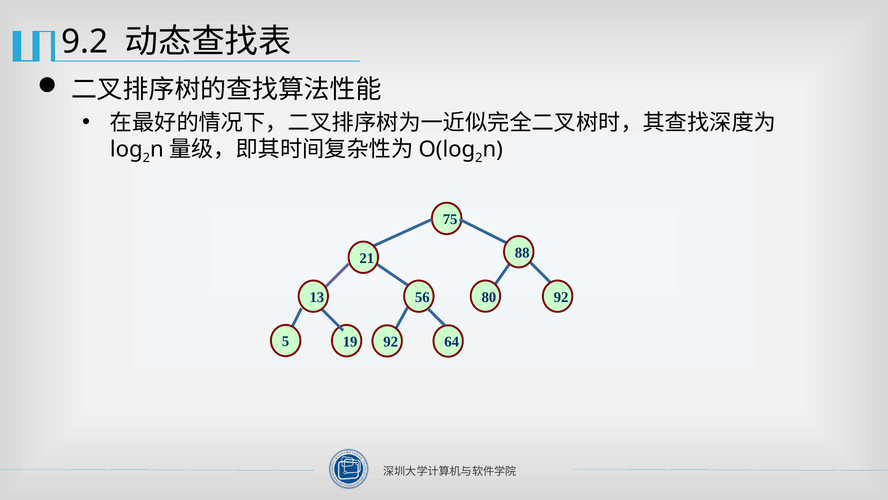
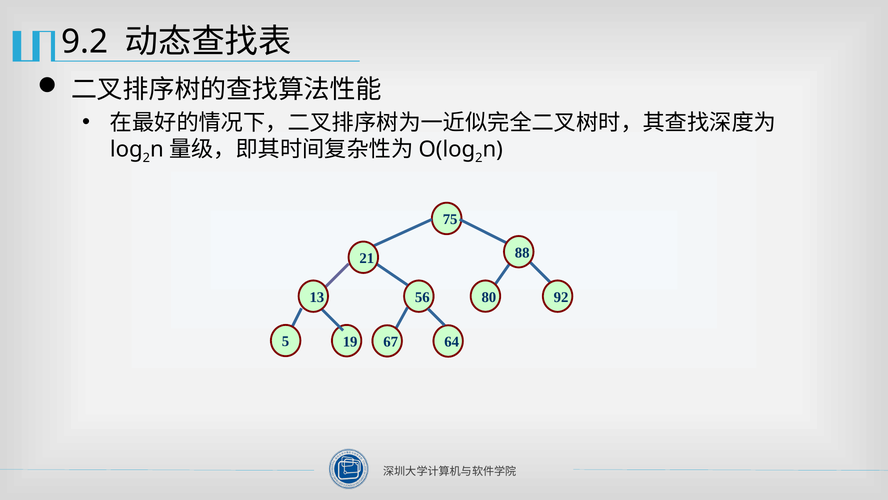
5 92: 92 -> 67 (391, 342)
